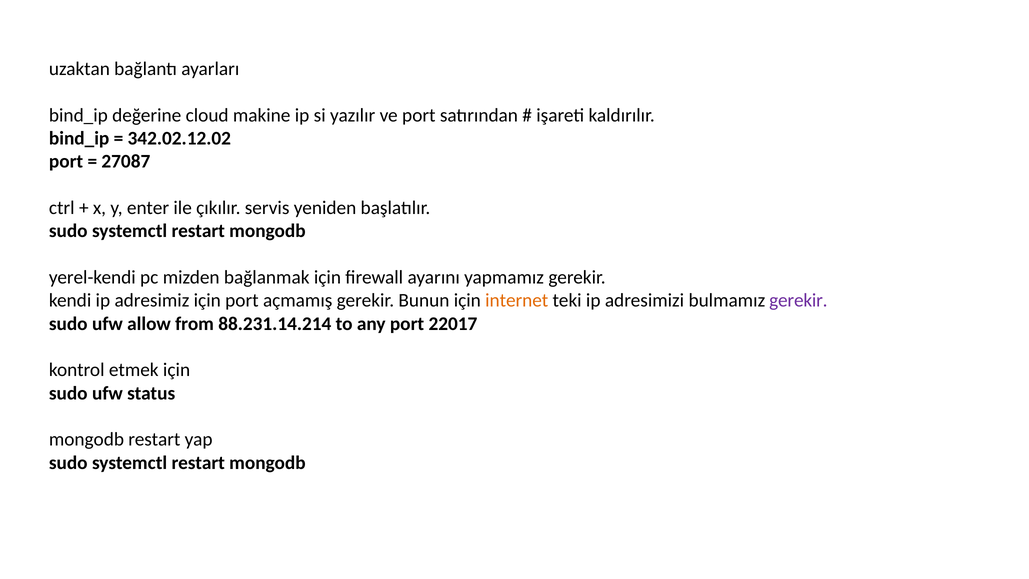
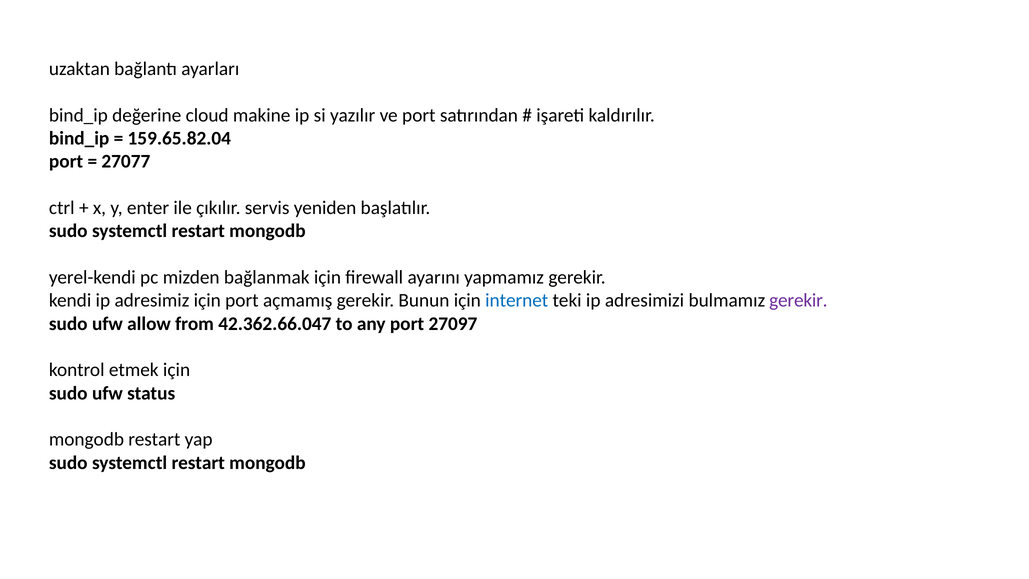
342.02.12.02: 342.02.12.02 -> 159.65.82.04 (179, 138)
27087: 27087 -> 27077 (126, 162)
internet colour: orange -> blue (517, 300)
88.231.14.214: 88.231.14.214 -> 42.362.66.047 (275, 324)
22017: 22017 -> 27097 (453, 324)
